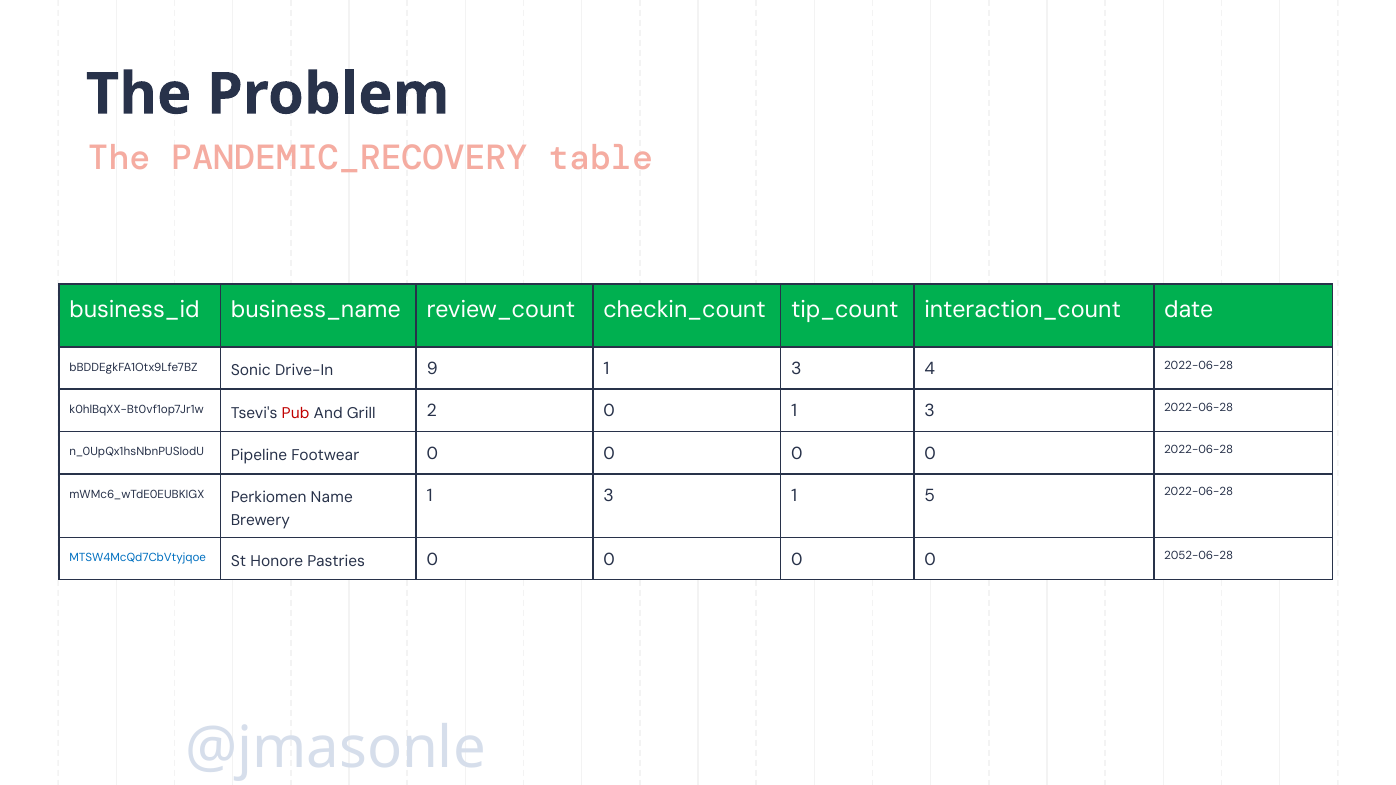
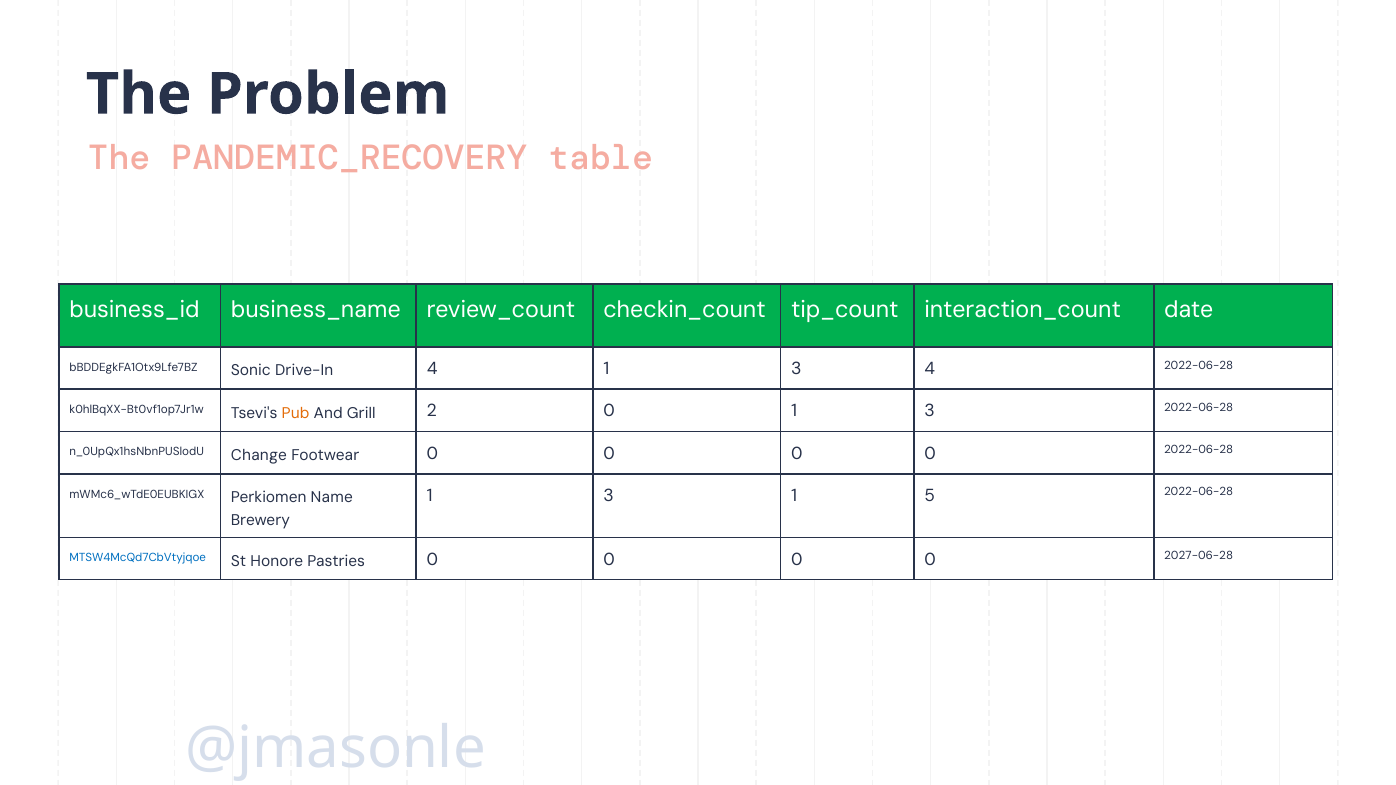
Drive-In 9: 9 -> 4 (432, 369)
Pub colour: red -> orange (296, 413)
Pipeline: Pipeline -> Change (259, 455)
2052-06-28: 2052-06-28 -> 2027-06-28 (1199, 556)
